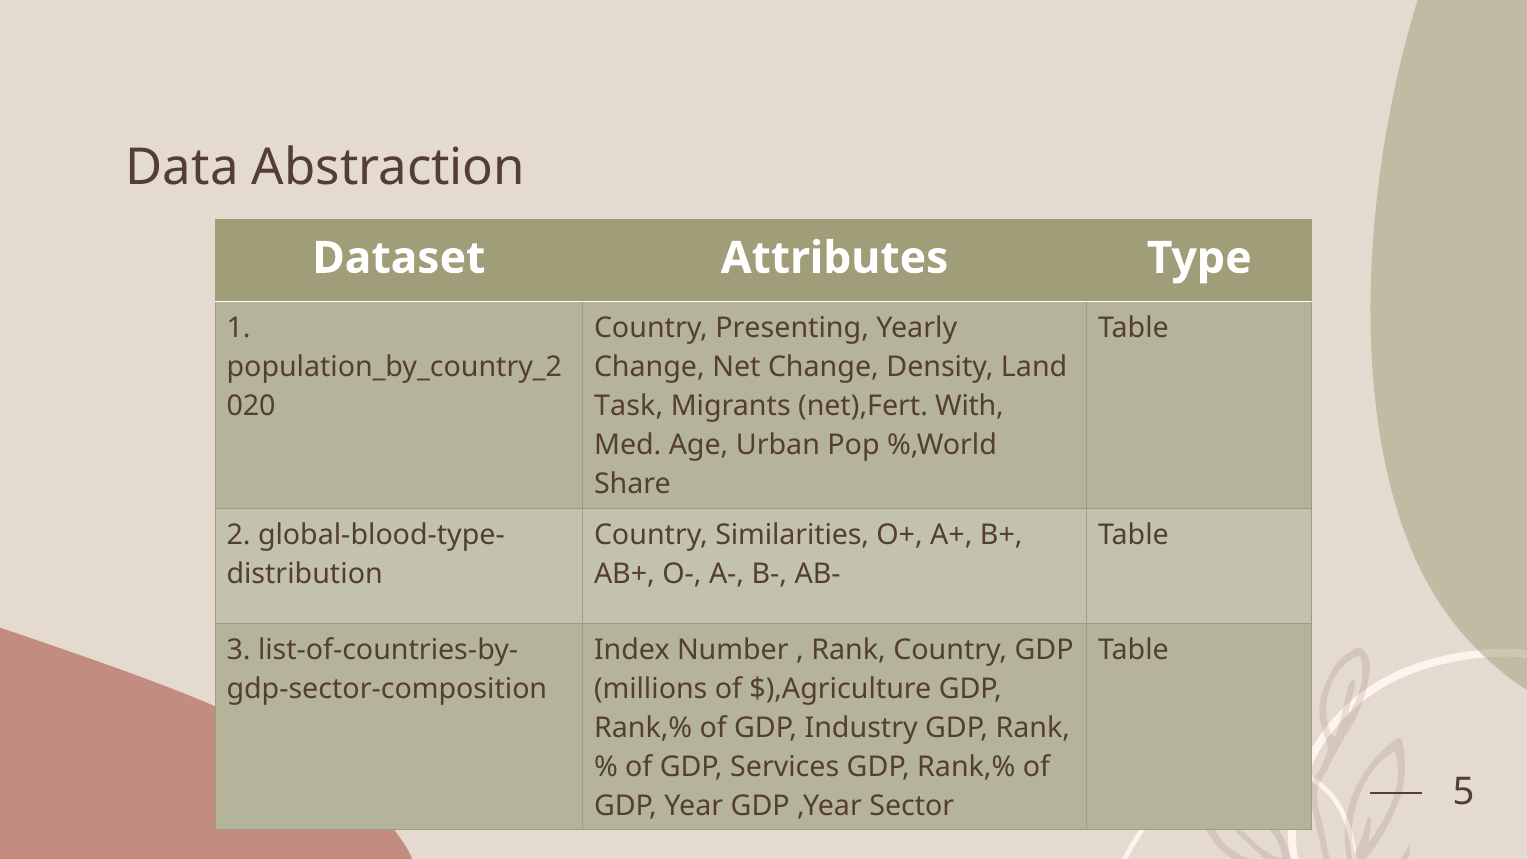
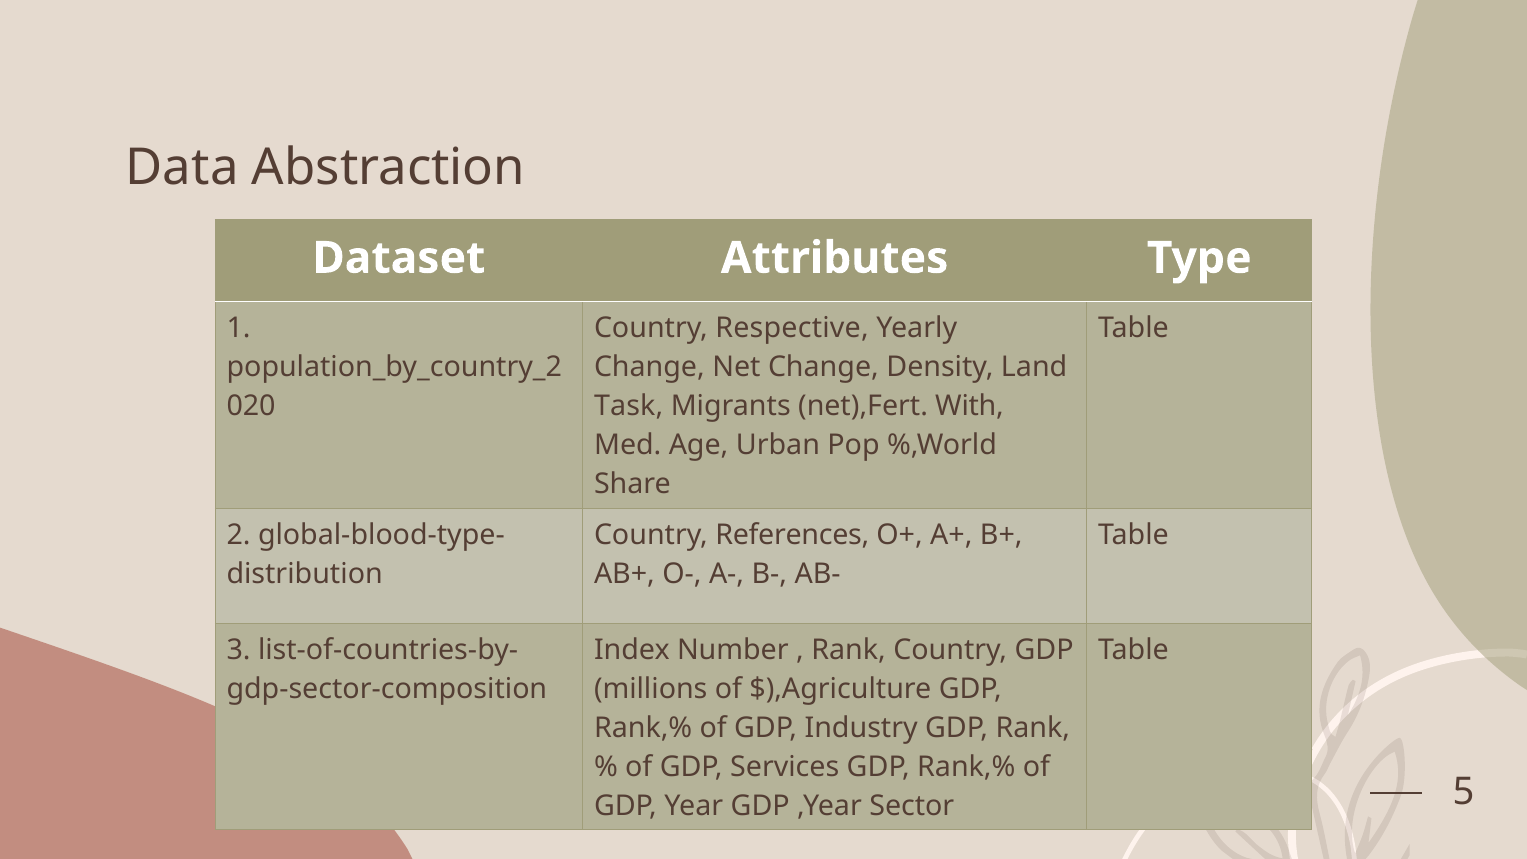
Presenting: Presenting -> Respective (792, 328)
Similarities: Similarities -> References (792, 535)
